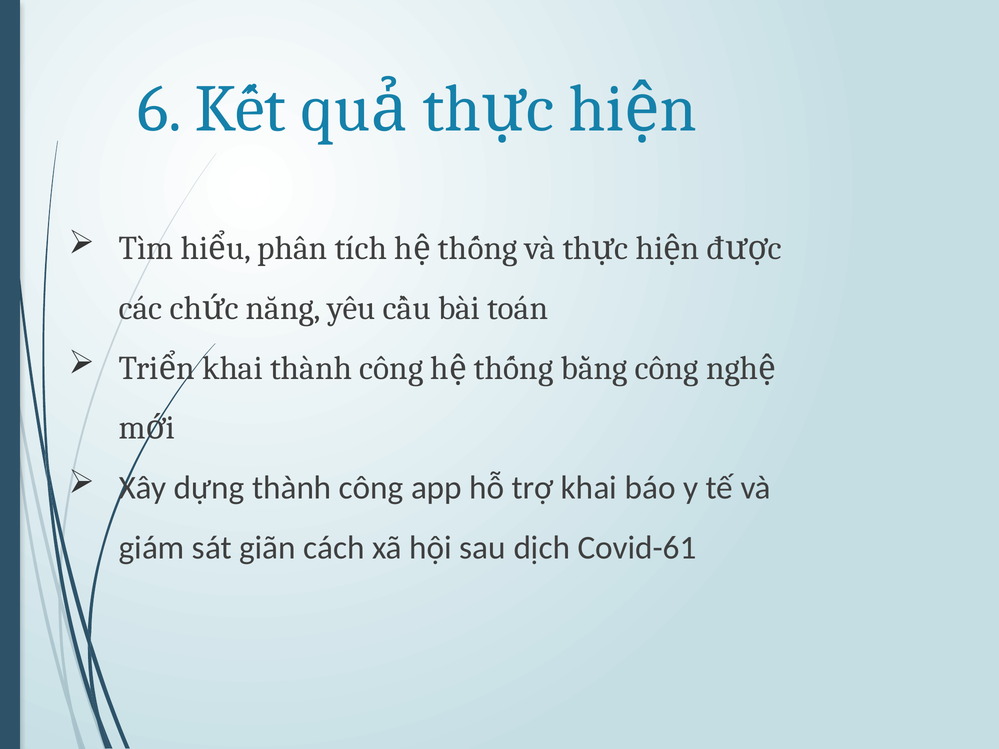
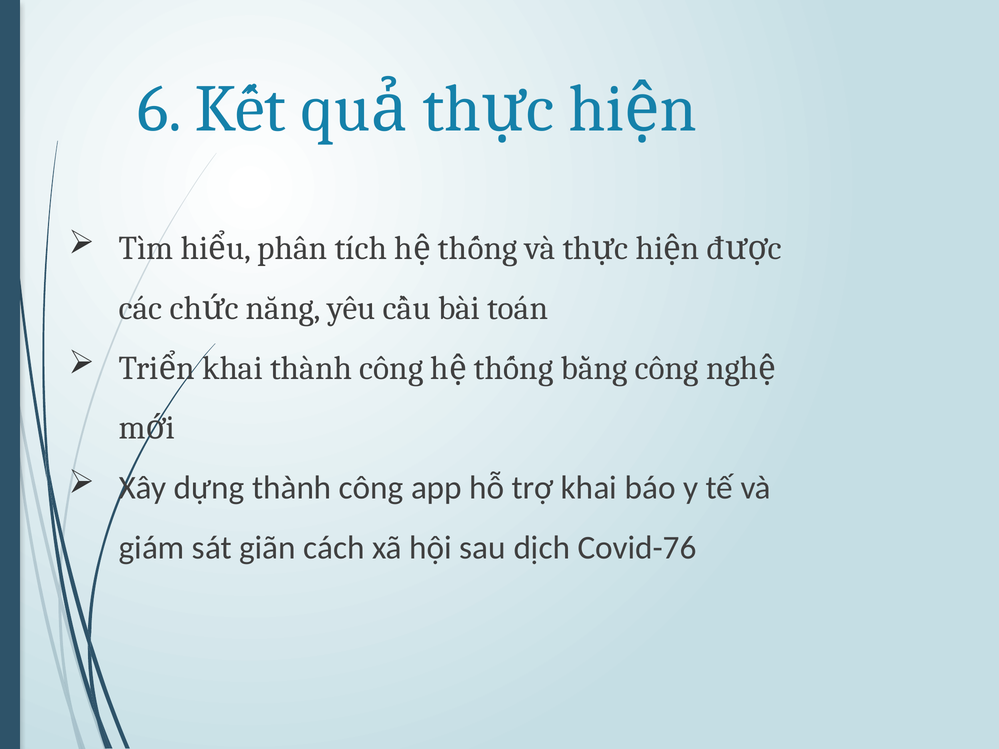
Covid-61: Covid-61 -> Covid-76 (637, 548)
